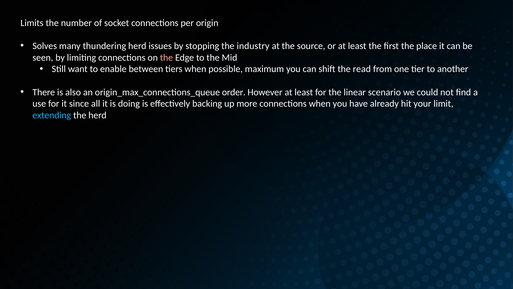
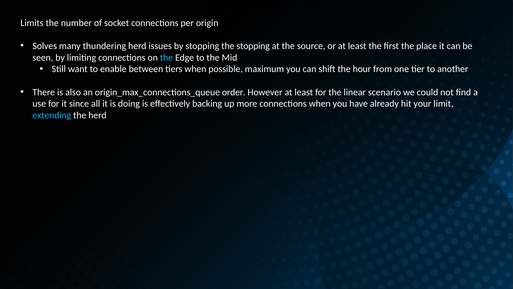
the industry: industry -> stopping (253, 46)
the colour: pink -> light blue (166, 57)
read: read -> hour (362, 69)
